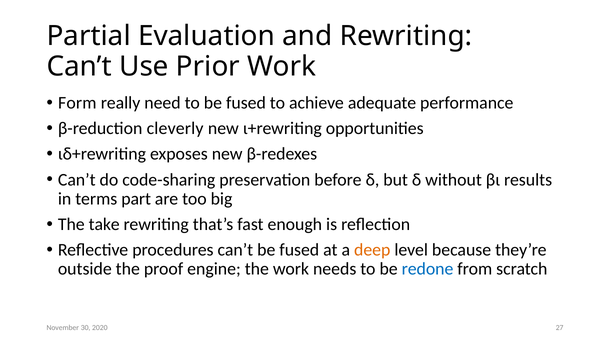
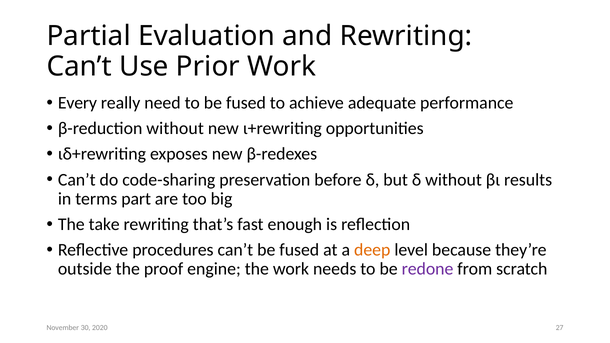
Form: Form -> Every (77, 103)
β-reduction cleverly: cleverly -> without (175, 129)
redone colour: blue -> purple (428, 269)
